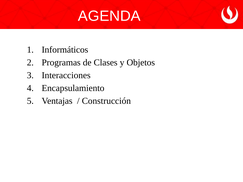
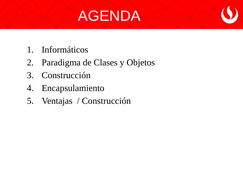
Programas: Programas -> Paradigma (61, 63)
Interacciones: Interacciones -> Construcción (66, 75)
